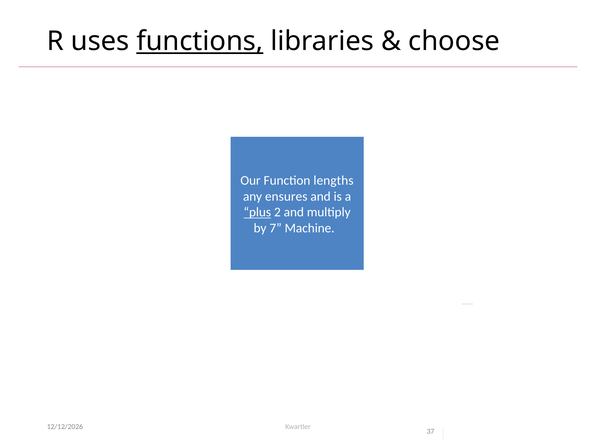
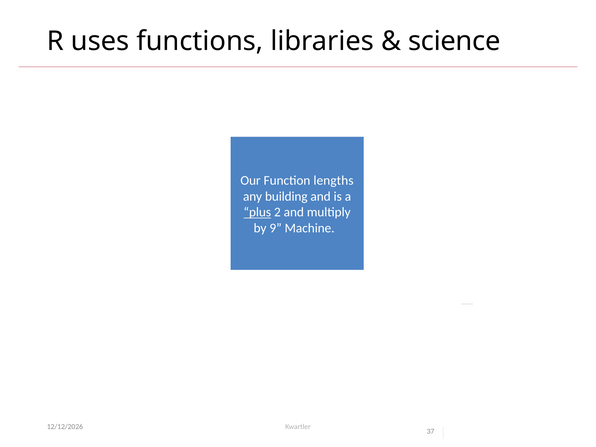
functions underline: present -> none (200, 41)
choose: choose -> science (454, 41)
ensures: ensures -> building (286, 196)
7: 7 -> 9 (276, 228)
